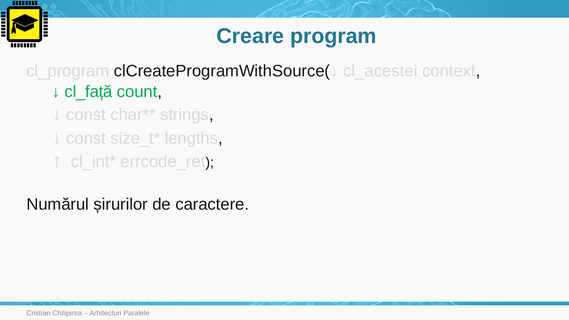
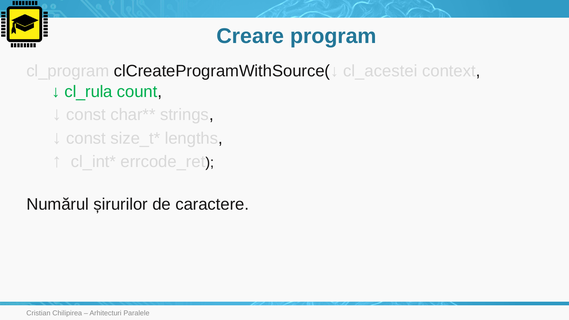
cl_față: cl_față -> cl_rula (89, 92)
